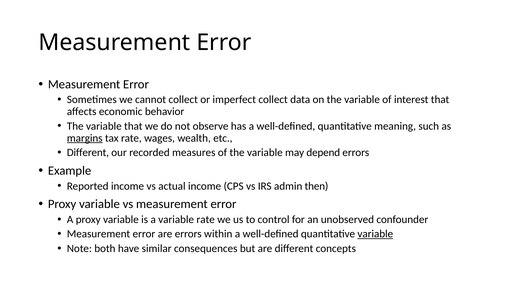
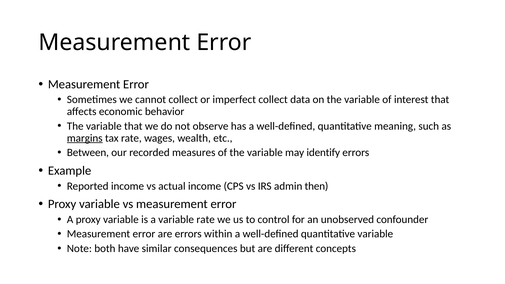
Different: Different -> Between (88, 153)
depend: depend -> identify (323, 153)
variable underline: present -> none (375, 234)
